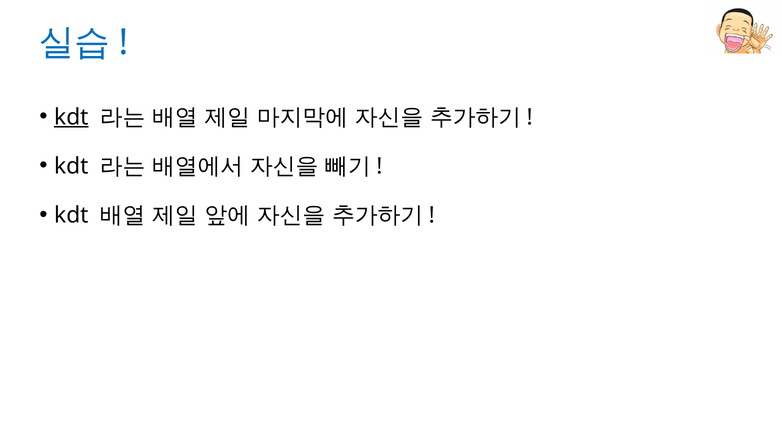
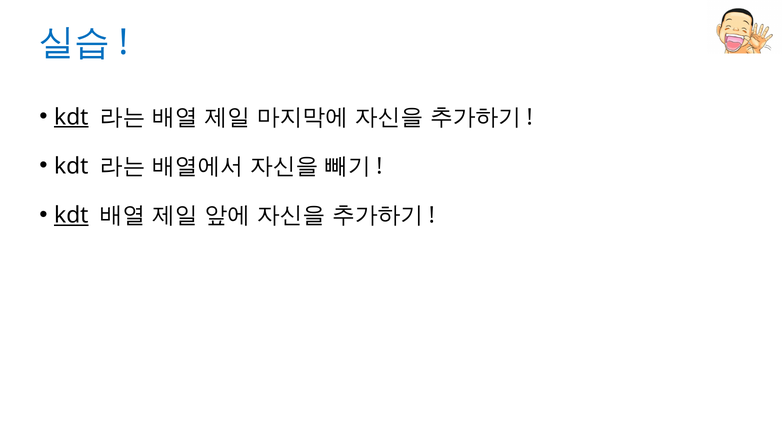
kdt underline: none -> present (71, 215)
